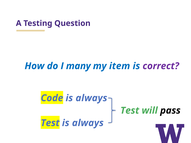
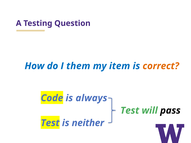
many: many -> them (78, 66)
correct colour: purple -> orange (161, 66)
Test is always: always -> neither (88, 123)
